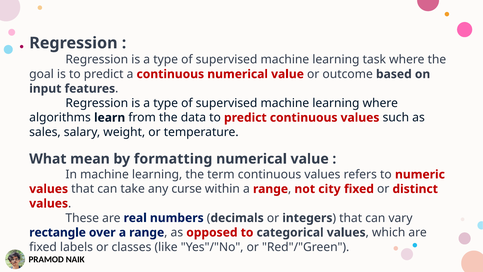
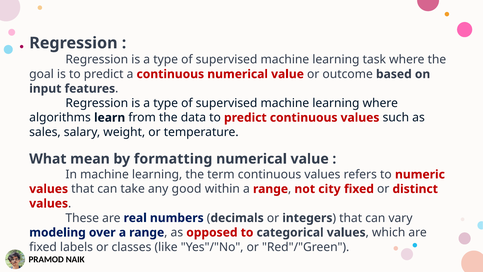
curse: curse -> good (187, 189)
rectangle: rectangle -> modeling (57, 232)
